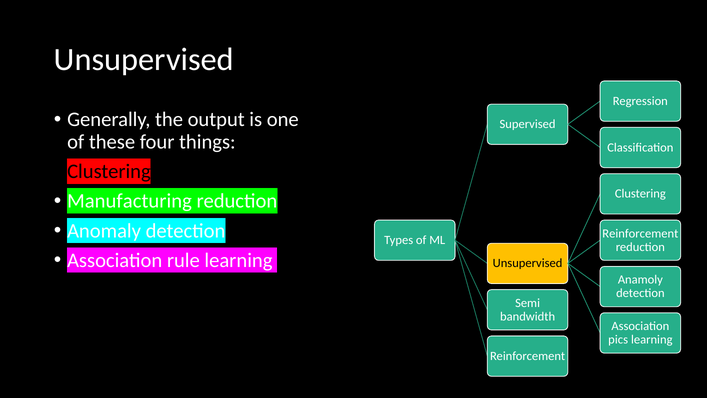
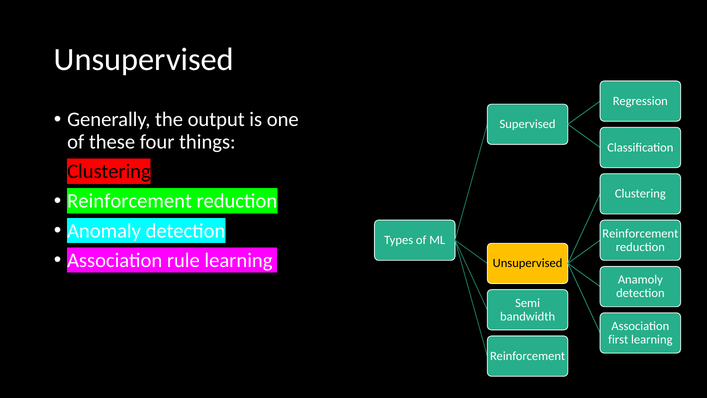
Manufacturing: Manufacturing -> Reinforcement (130, 201)
pics: pics -> first (618, 339)
